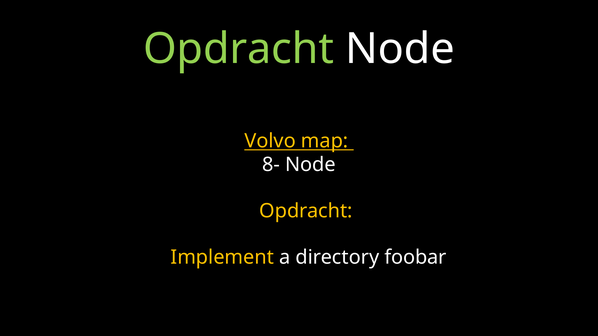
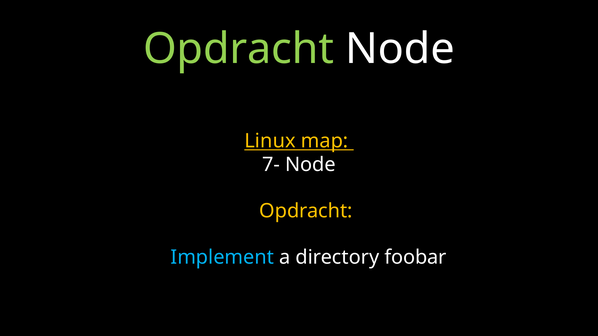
Volvo: Volvo -> Linux (270, 141)
8-: 8- -> 7- (271, 165)
Implement colour: yellow -> light blue (222, 258)
